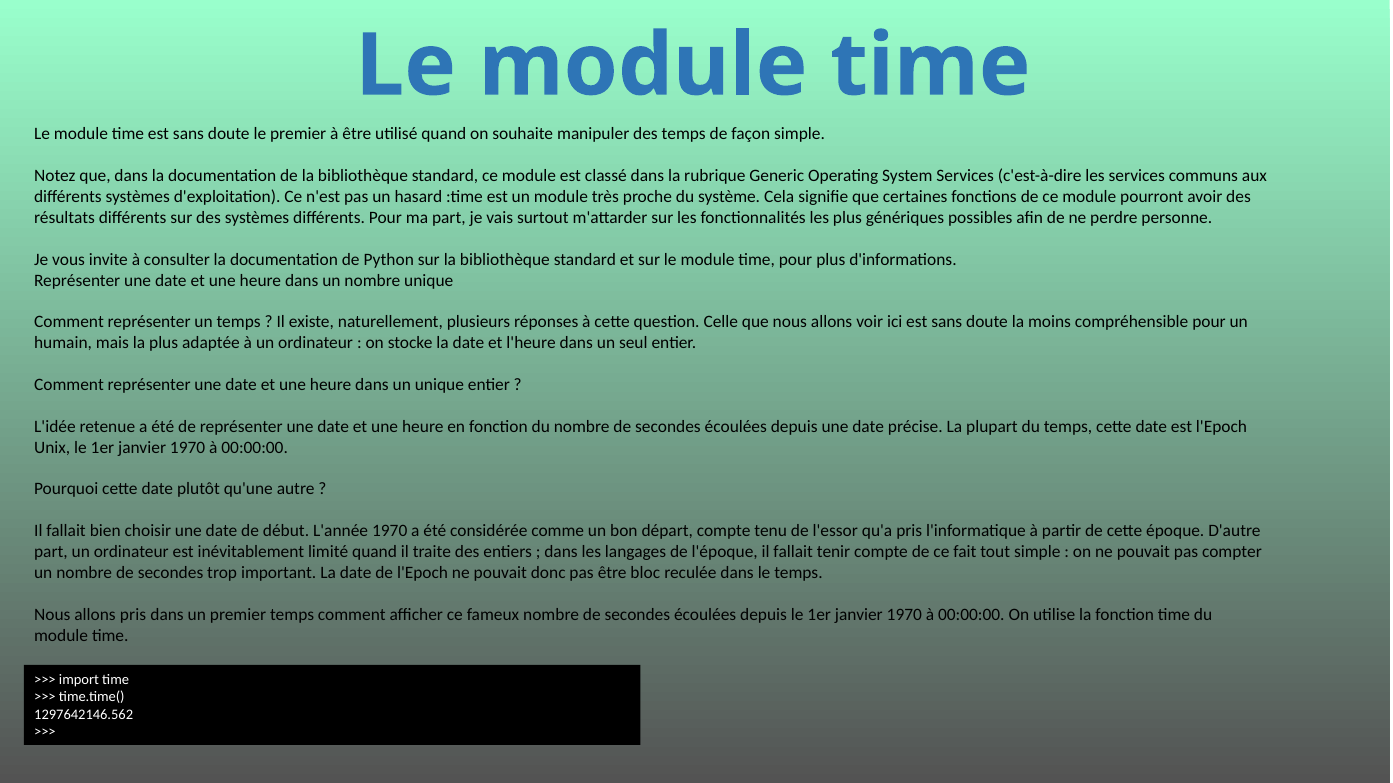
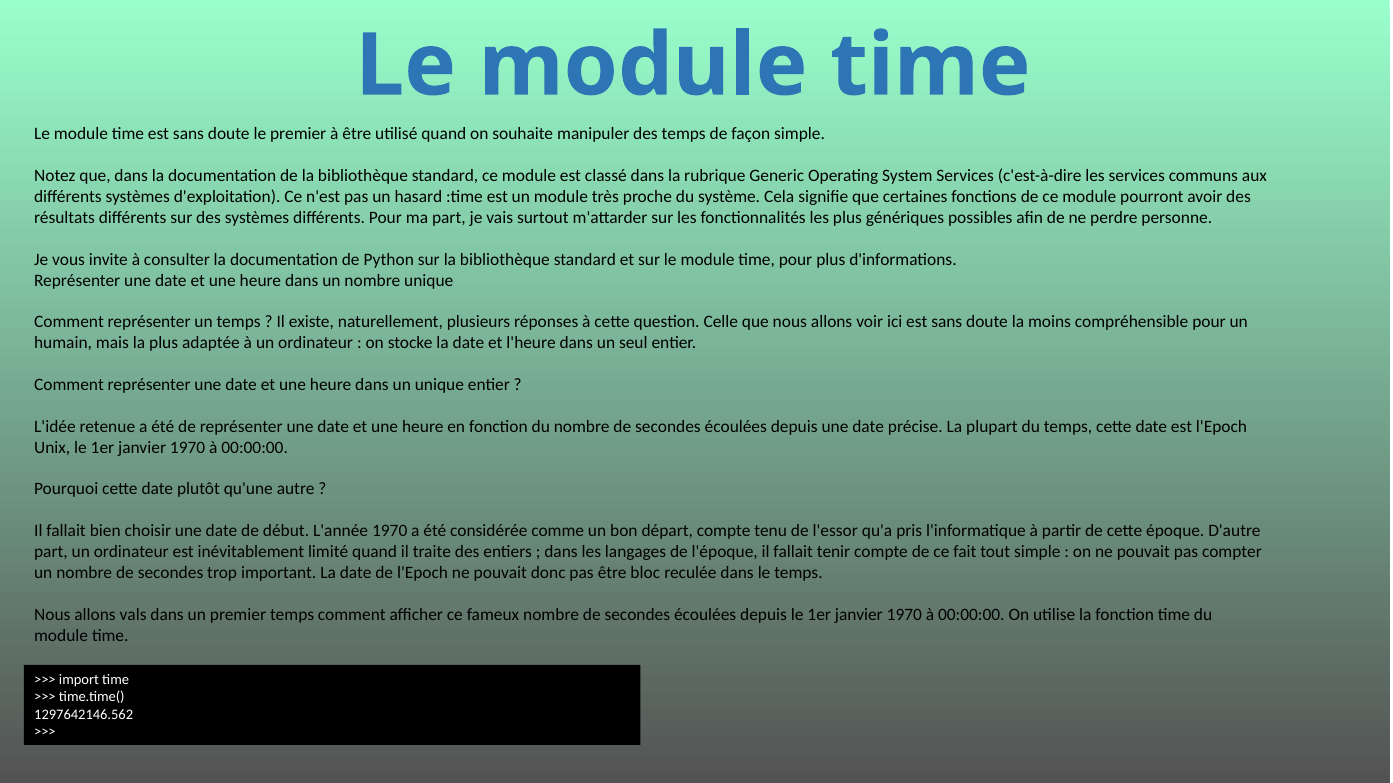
allons pris: pris -> vals (133, 615)
